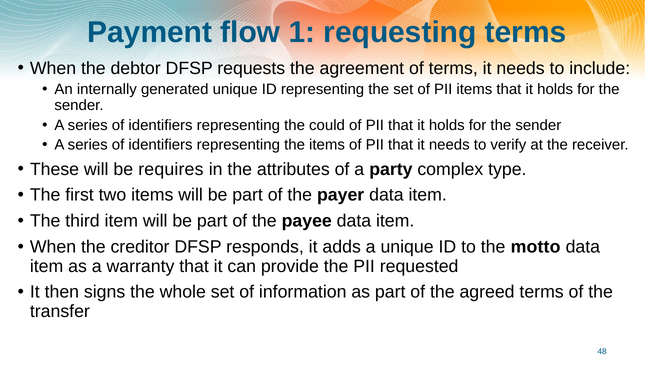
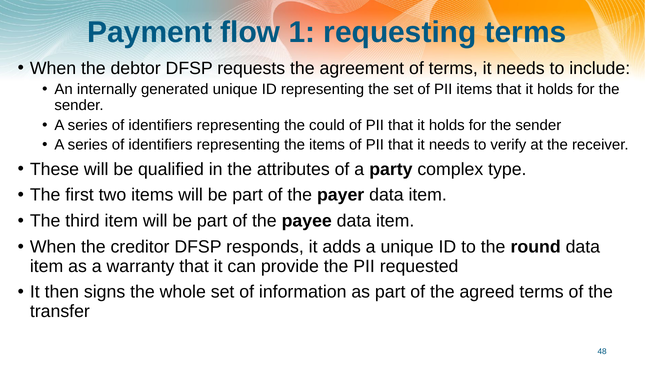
requires: requires -> qualified (171, 169)
motto: motto -> round (536, 247)
